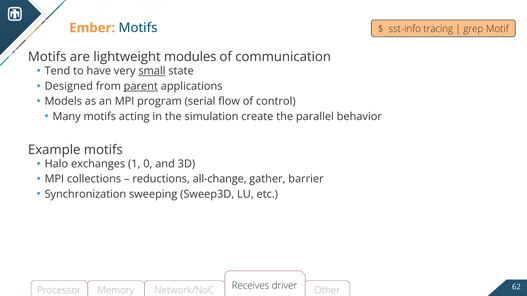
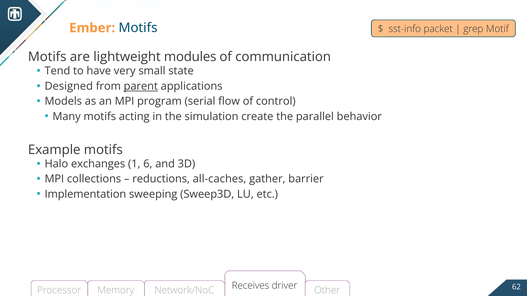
tracing: tracing -> packet (438, 29)
small underline: present -> none (152, 71)
0: 0 -> 6 (148, 164)
all-change: all-change -> all-caches (220, 179)
Synchronization: Synchronization -> Implementation (85, 194)
